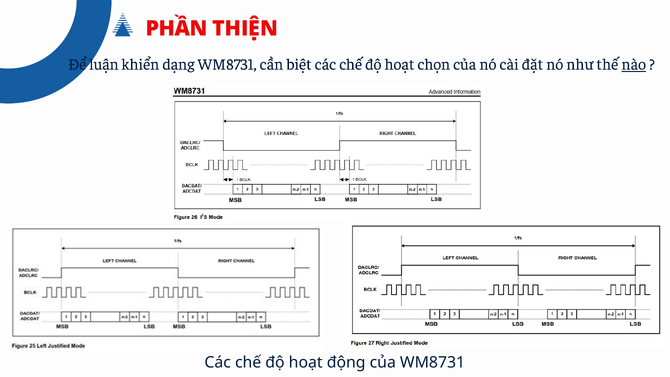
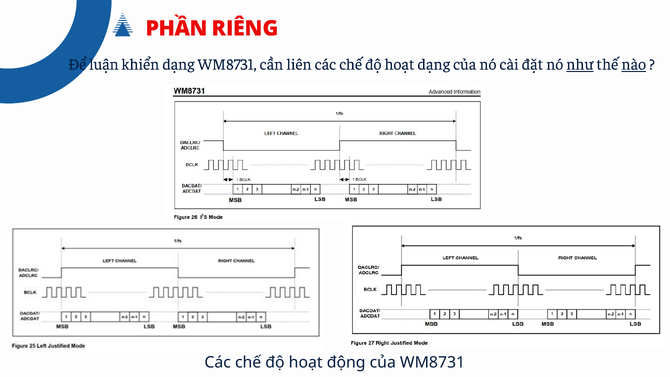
THIỆN: THIỆN -> RIÊNG (245, 29)
biệt: biệt -> liên (299, 64)
hoạt chọn: chọn -> dạng (434, 64)
như underline: none -> present (580, 64)
